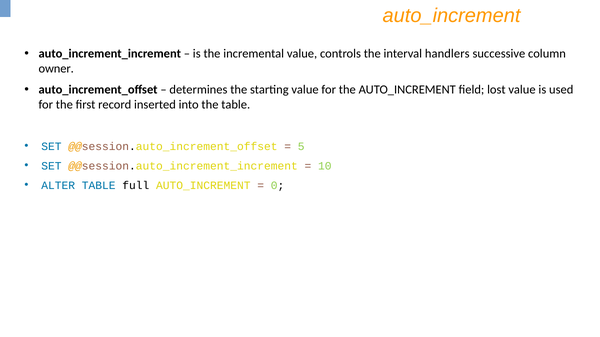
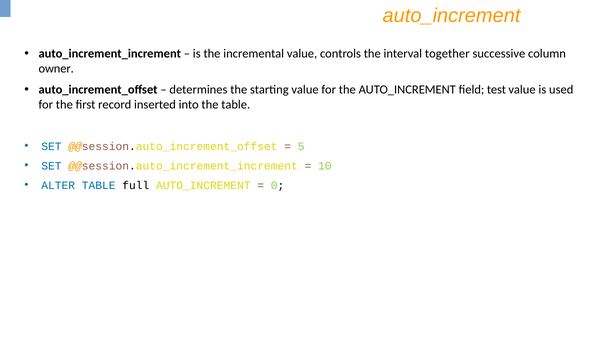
handlers: handlers -> together (447, 54)
lost: lost -> test (496, 90)
